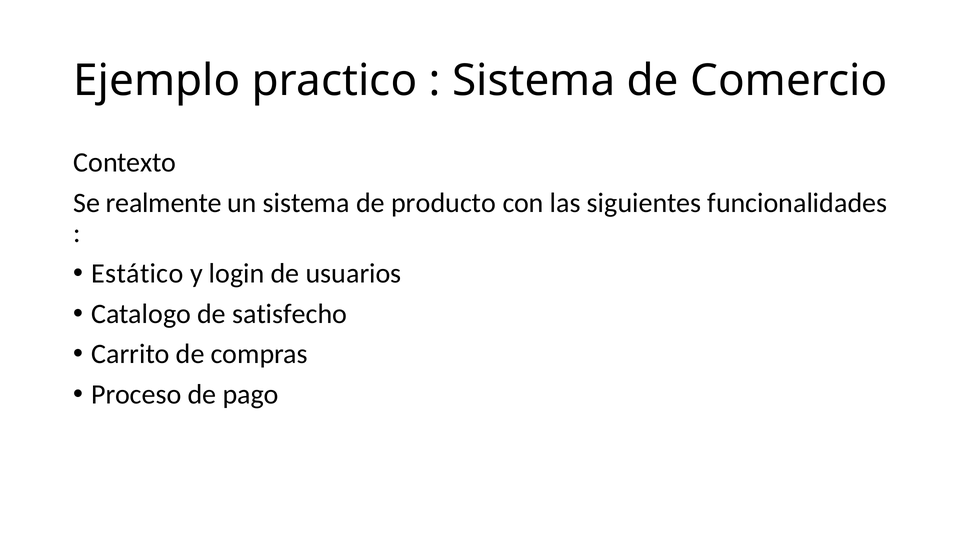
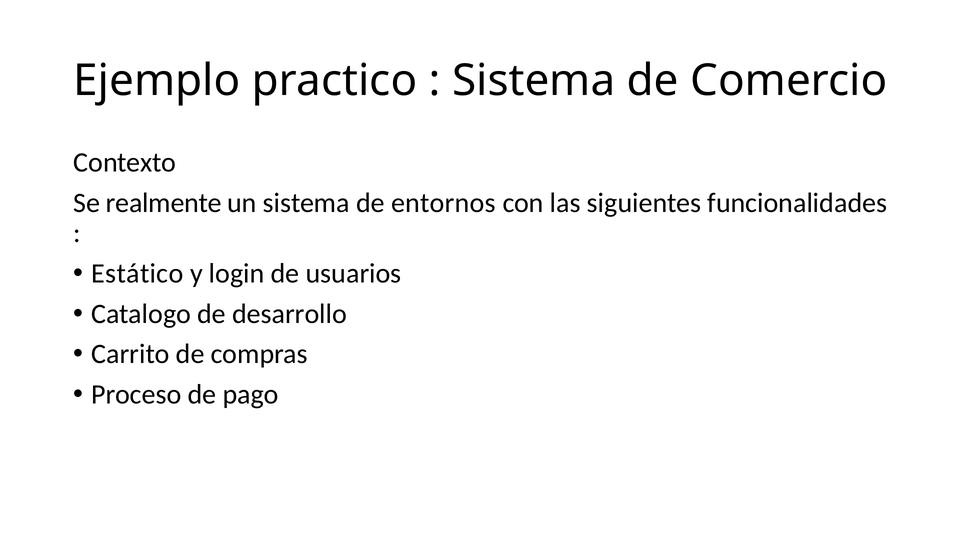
producto: producto -> entornos (444, 203)
satisfecho: satisfecho -> desarrollo (290, 314)
